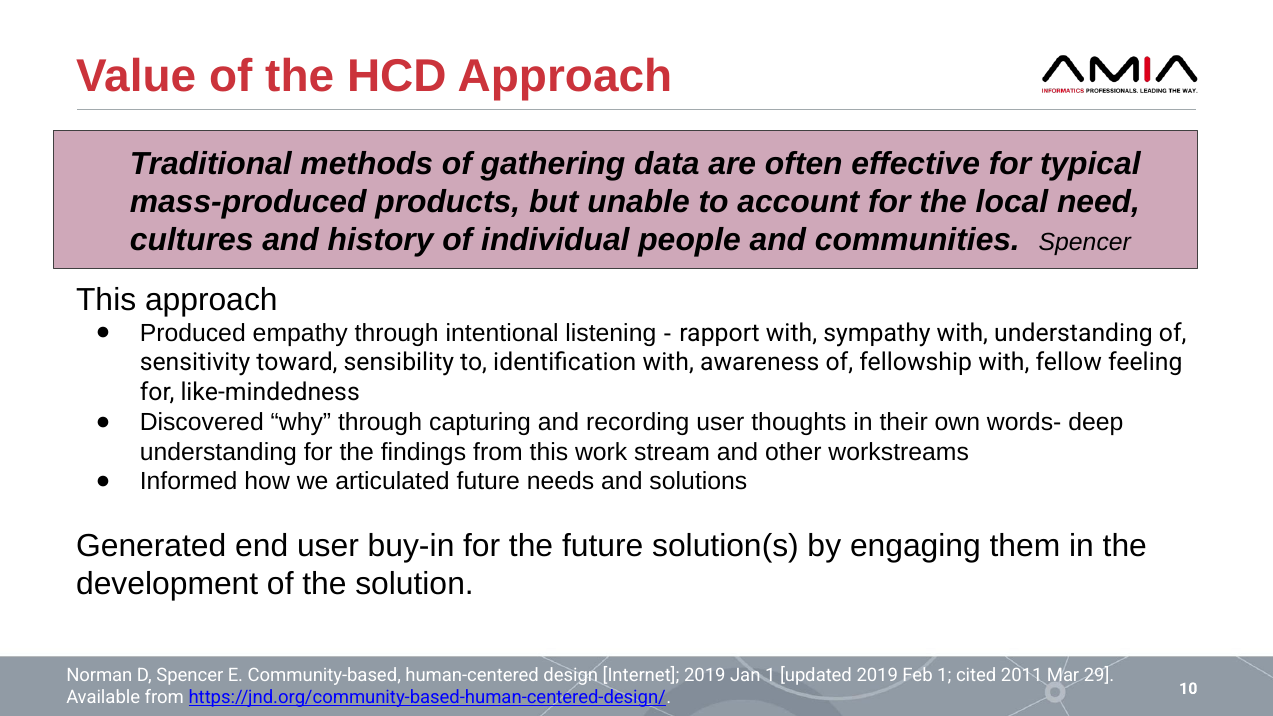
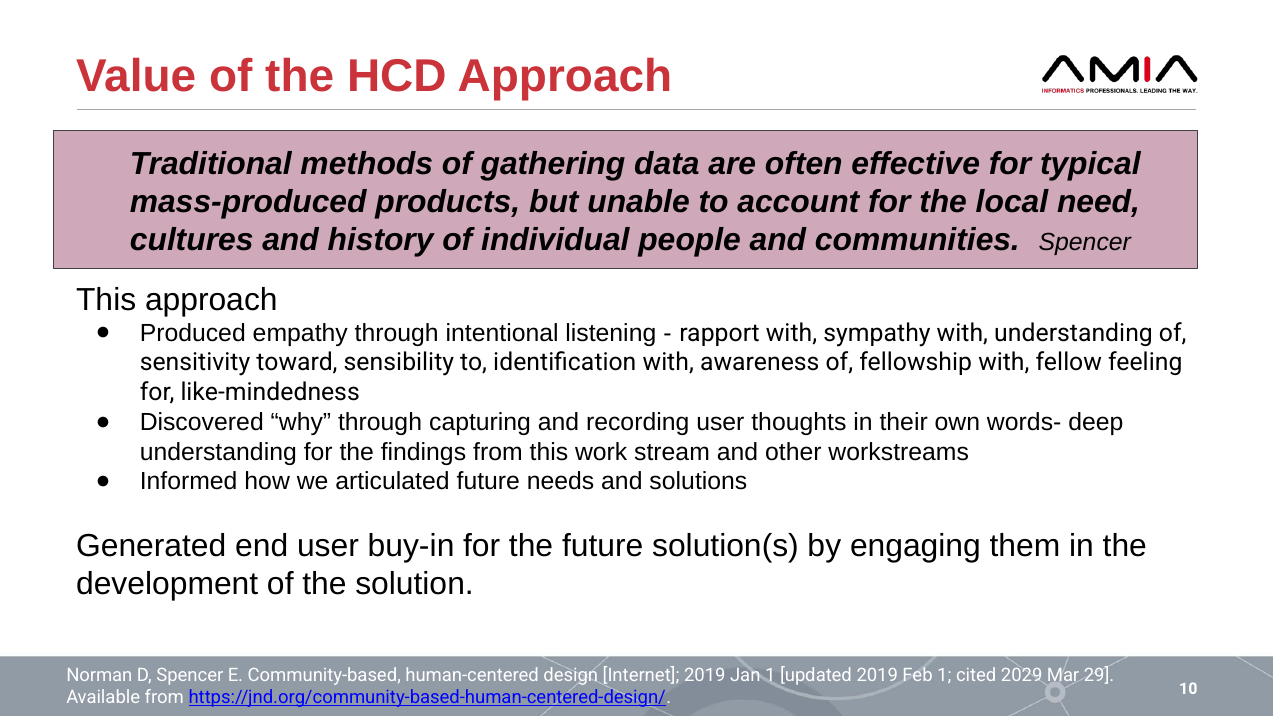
2011: 2011 -> 2029 (1022, 676)
